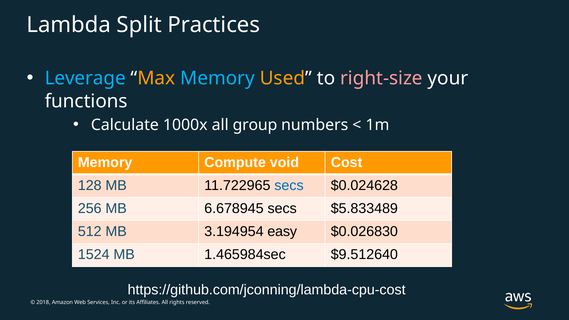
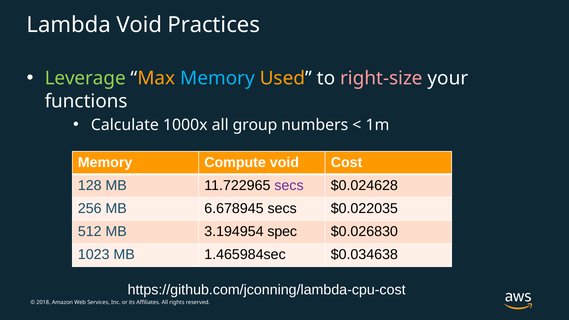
Lambda Split: Split -> Void (139, 25)
Leverage colour: light blue -> light green (85, 78)
secs colour: blue -> purple (289, 185)
$5.833489: $5.833489 -> $0.022035 (364, 209)
easy: easy -> spec (282, 232)
1524: 1524 -> 1023 (94, 255)
$9.512640: $9.512640 -> $0.034638 (364, 255)
